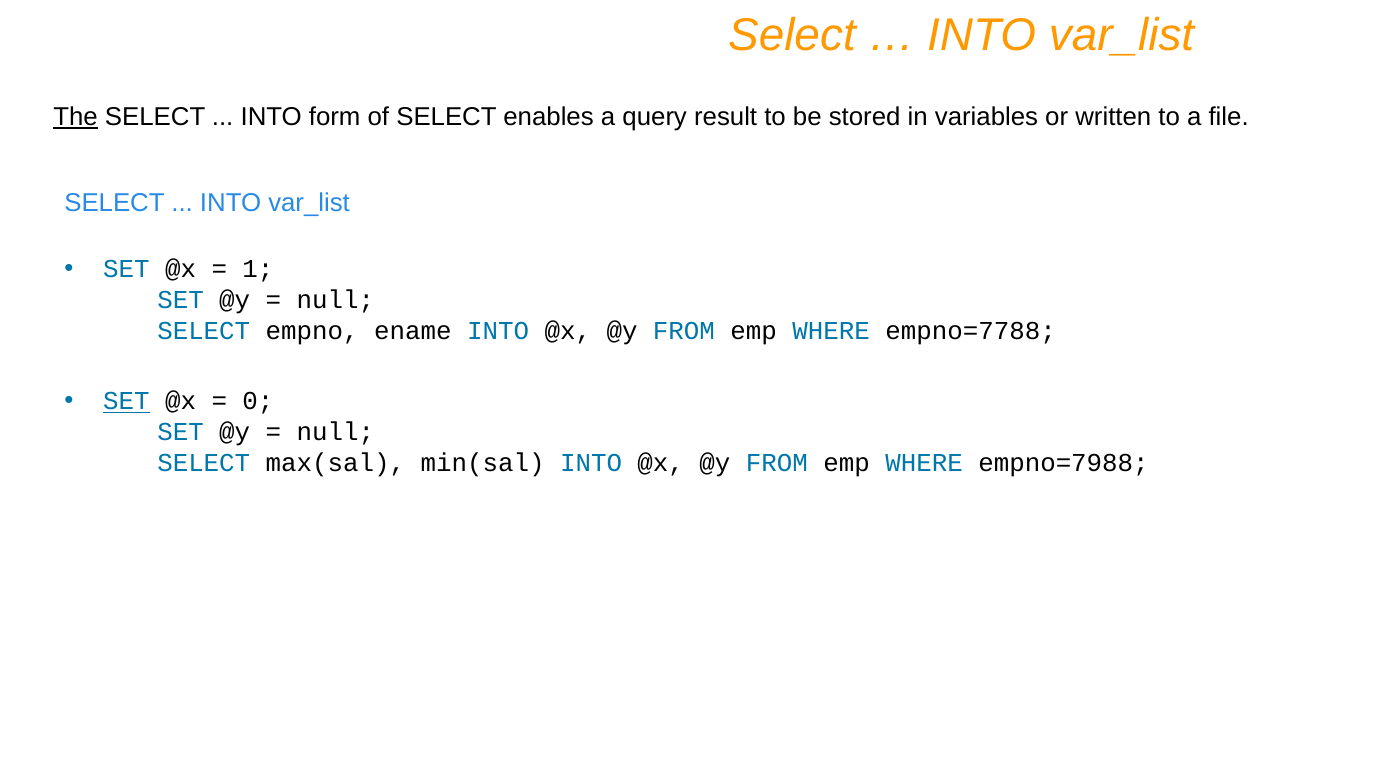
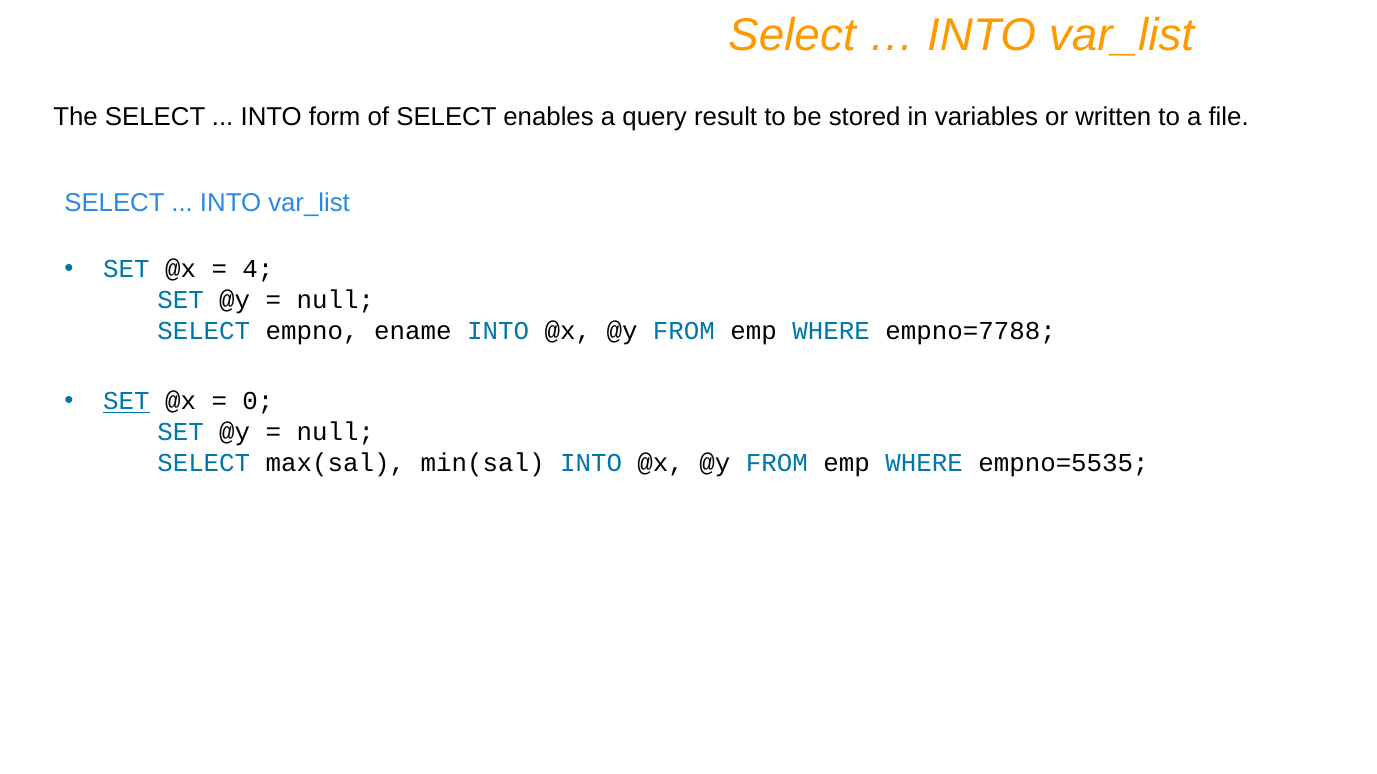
The underline: present -> none (76, 117)
1: 1 -> 4 (258, 270)
empno=7988: empno=7988 -> empno=5535 (1063, 464)
